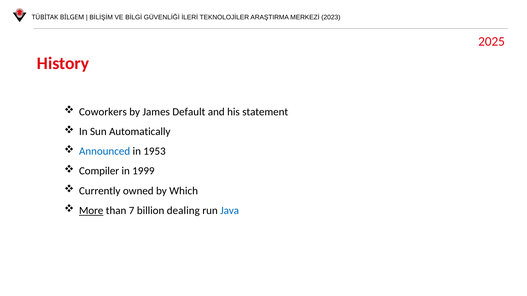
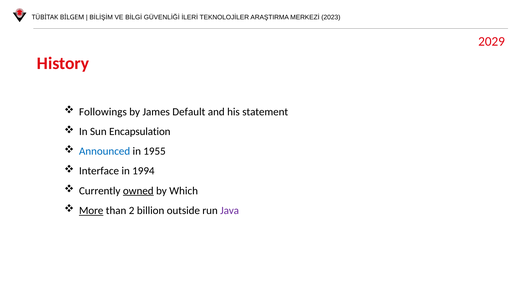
2025: 2025 -> 2029 (492, 42)
Coworkers: Coworkers -> Followings (103, 112)
Automatically: Automatically -> Encapsulation (140, 132)
1953: 1953 -> 1955 (155, 152)
Compiler: Compiler -> Interface (99, 171)
1999: 1999 -> 1994 (143, 171)
owned underline: none -> present (138, 191)
7: 7 -> 2 (132, 211)
dealing: dealing -> outside (183, 211)
Java colour: blue -> purple (230, 211)
